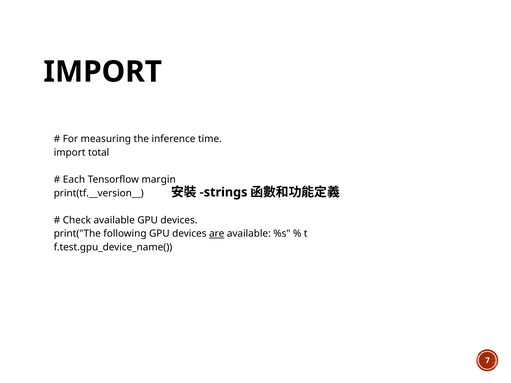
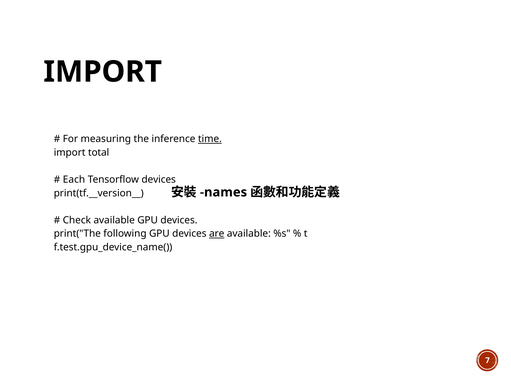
time underline: none -> present (210, 139)
Tensorflow margin: margin -> devices (159, 180)
strings: strings -> names (223, 192)
